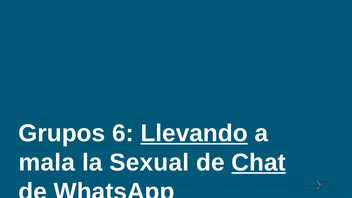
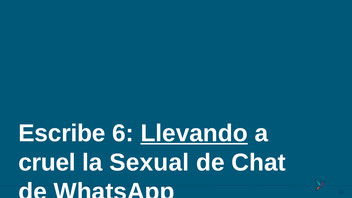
Grupos: Grupos -> Escribe (62, 133)
mala: mala -> cruel (47, 163)
Chat underline: present -> none (259, 163)
